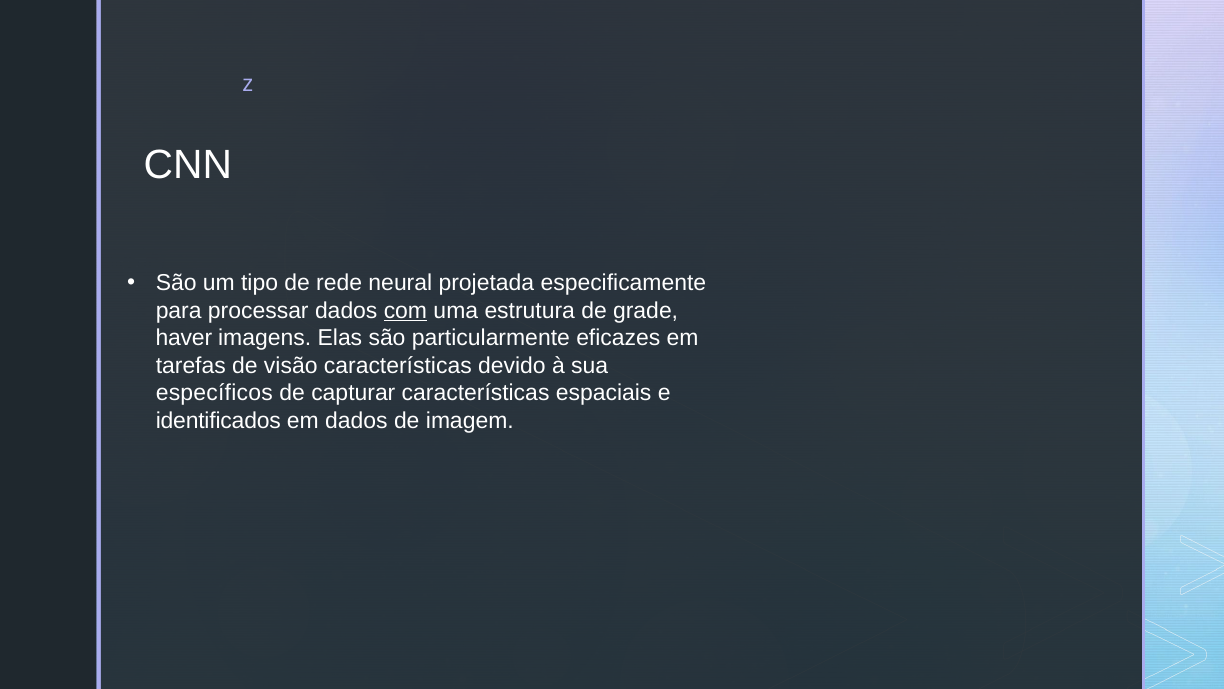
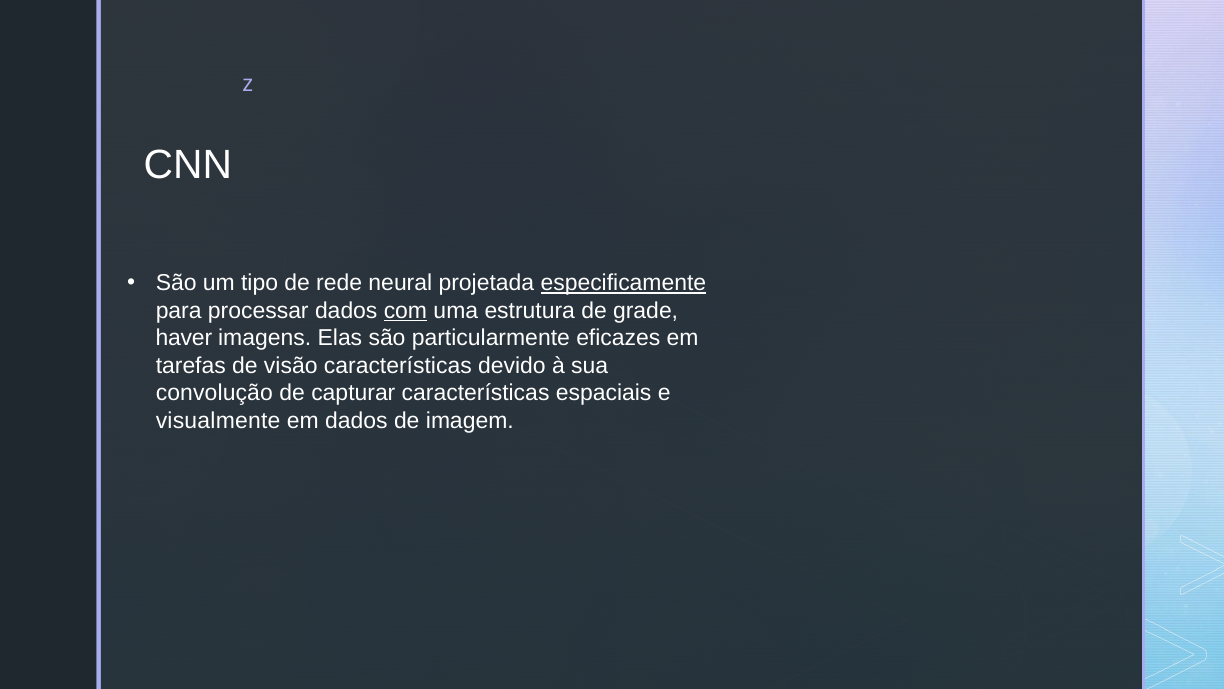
especificamente underline: none -> present (623, 283)
específicos: específicos -> convolução (214, 393)
identificados: identificados -> visualmente (218, 421)
